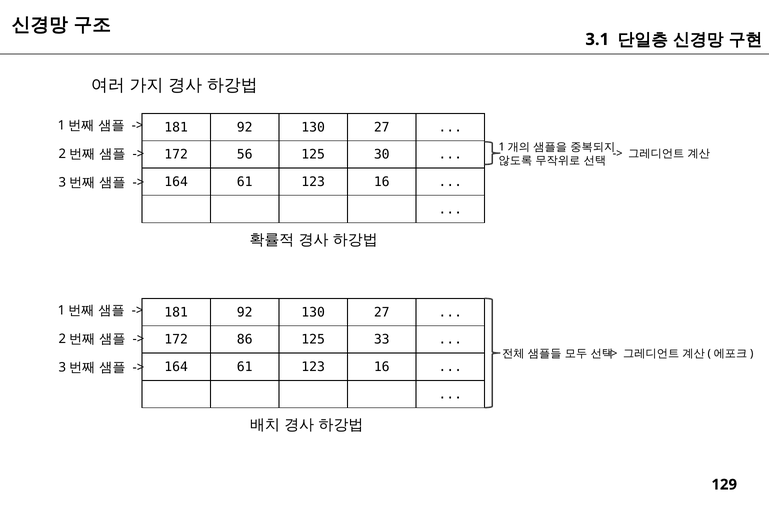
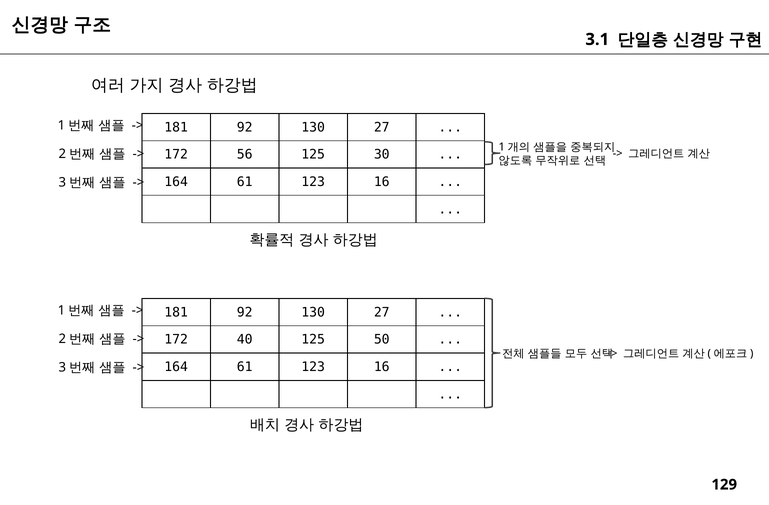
86: 86 -> 40 (245, 340)
33: 33 -> 50 (382, 340)
